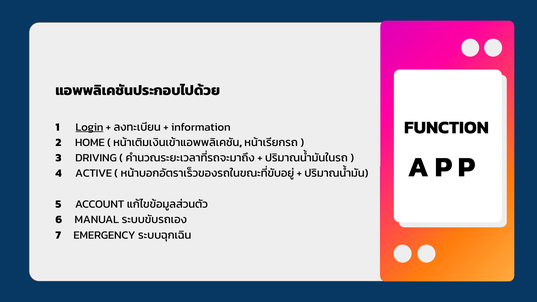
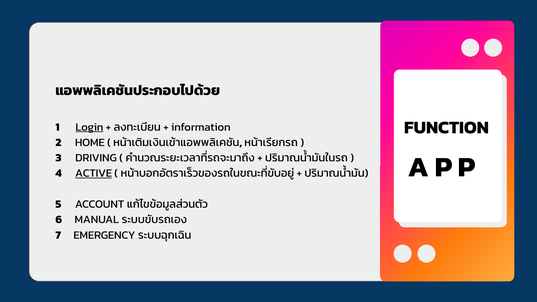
ACTIVE underline: none -> present (94, 173)
